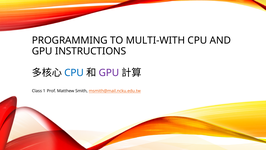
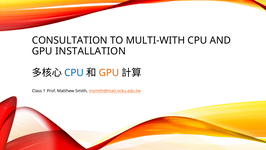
PROGRAMMING: PROGRAMMING -> CONSULTATION (70, 40)
INSTRUCTIONS: INSTRUCTIONS -> INSTALLATION (91, 51)
GPU colour: purple -> orange (109, 73)
